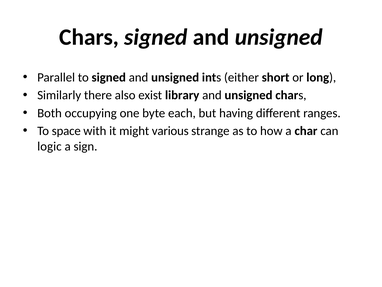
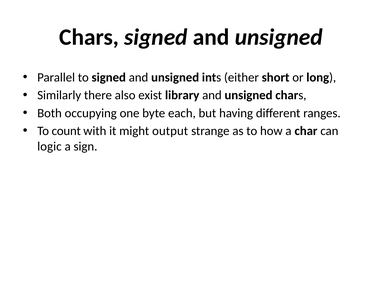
space: space -> count (66, 131)
various: various -> output (170, 131)
